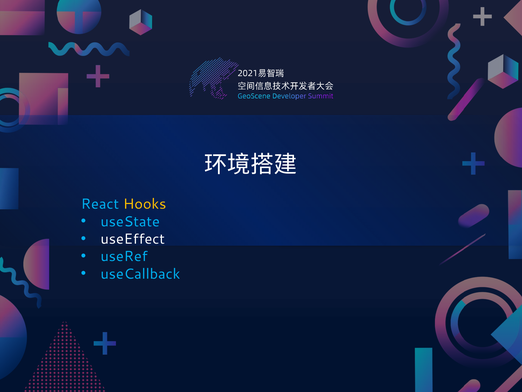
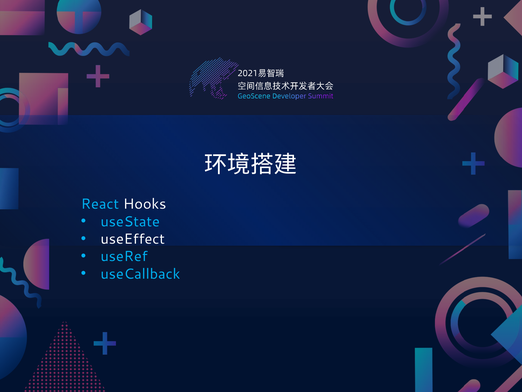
Hooks colour: yellow -> white (145, 204)
